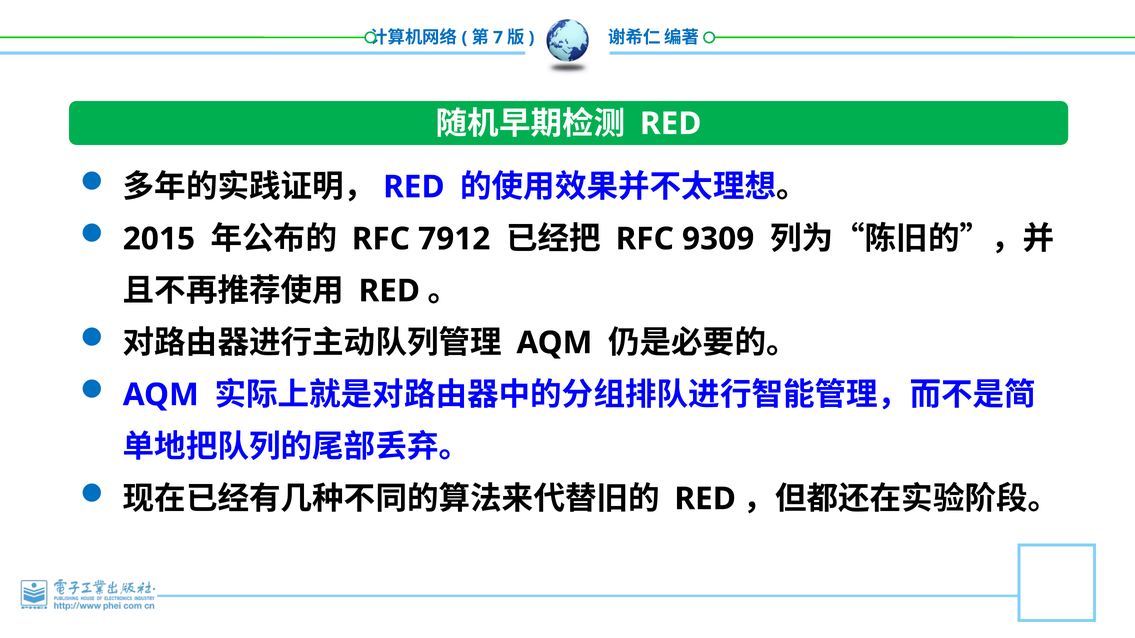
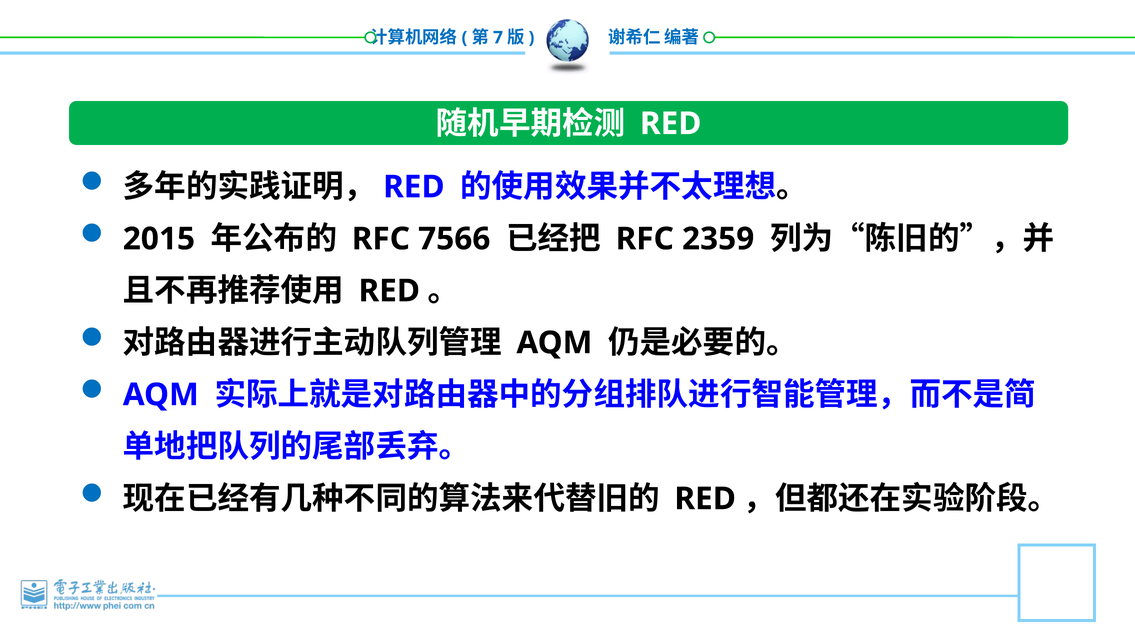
7912: 7912 -> 7566 (454, 239)
9309: 9309 -> 2359 (718, 239)
